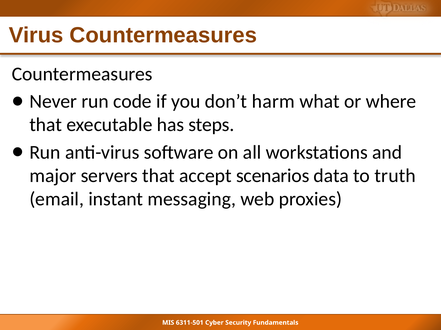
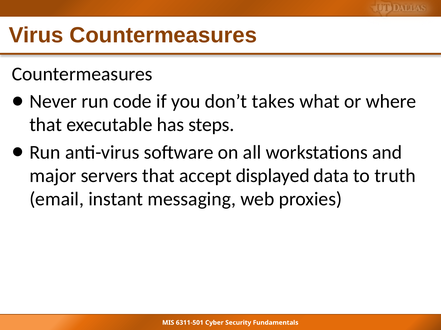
harm: harm -> takes (273, 102)
scenarios: scenarios -> displayed (273, 176)
